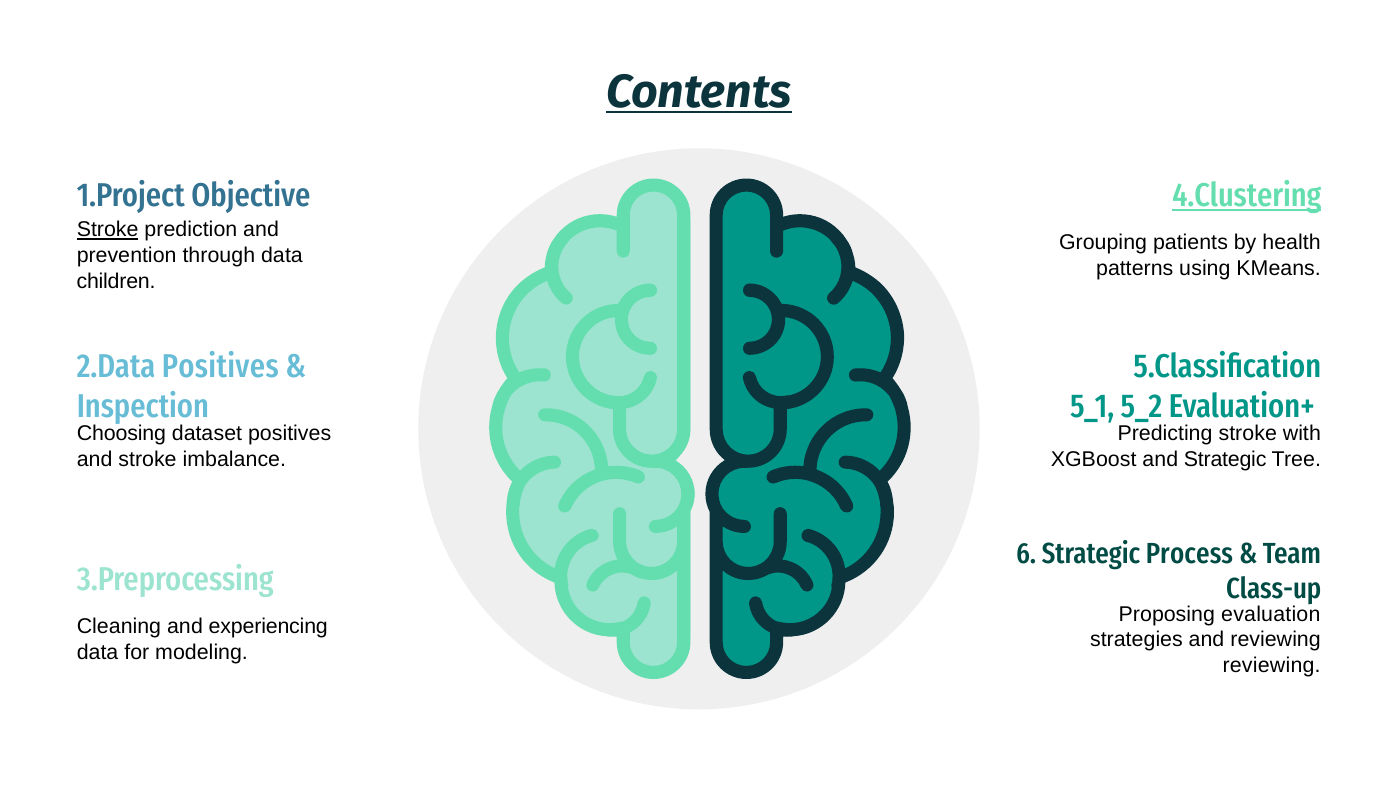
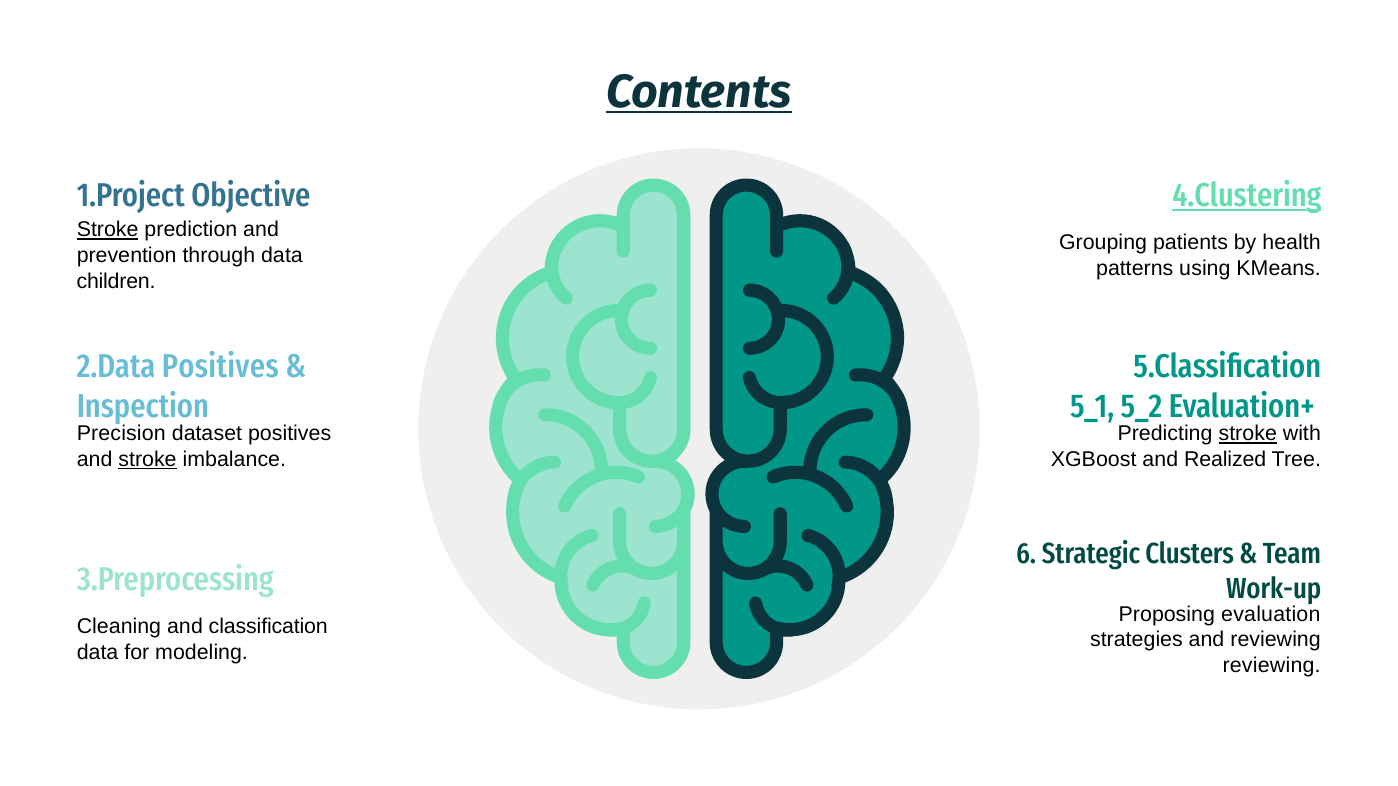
Choosing: Choosing -> Precision (121, 434)
stroke underline: none -> present (1248, 434)
stroke underline: none -> present (148, 460)
and Strategic: Strategic -> Realized (1225, 460)
Process: Process -> Clusters (1190, 554)
Class-up: Class-up -> Work-up (1274, 589)
experiencing: experiencing -> classification (268, 627)
